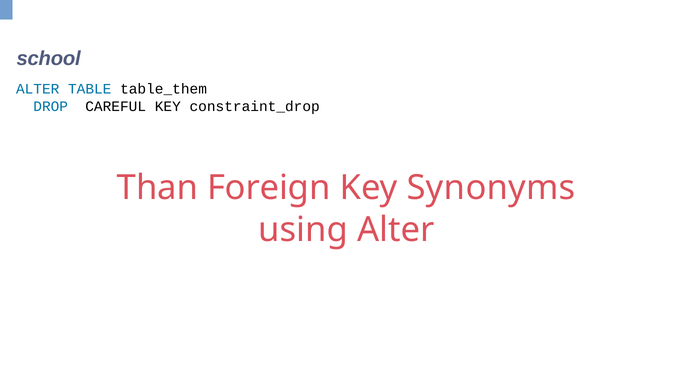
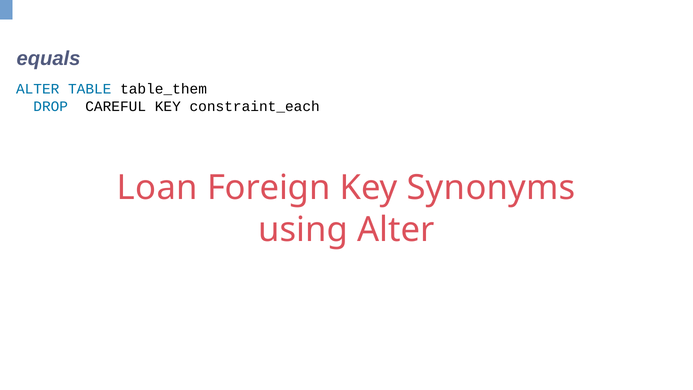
school: school -> equals (48, 58)
constraint_drop: constraint_drop -> constraint_each (255, 106)
Than: Than -> Loan (157, 188)
